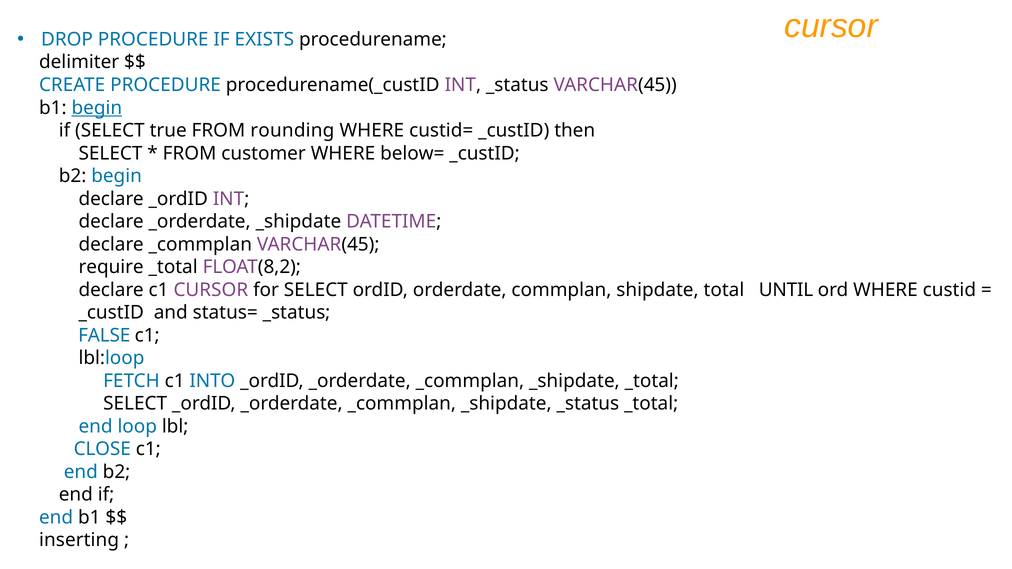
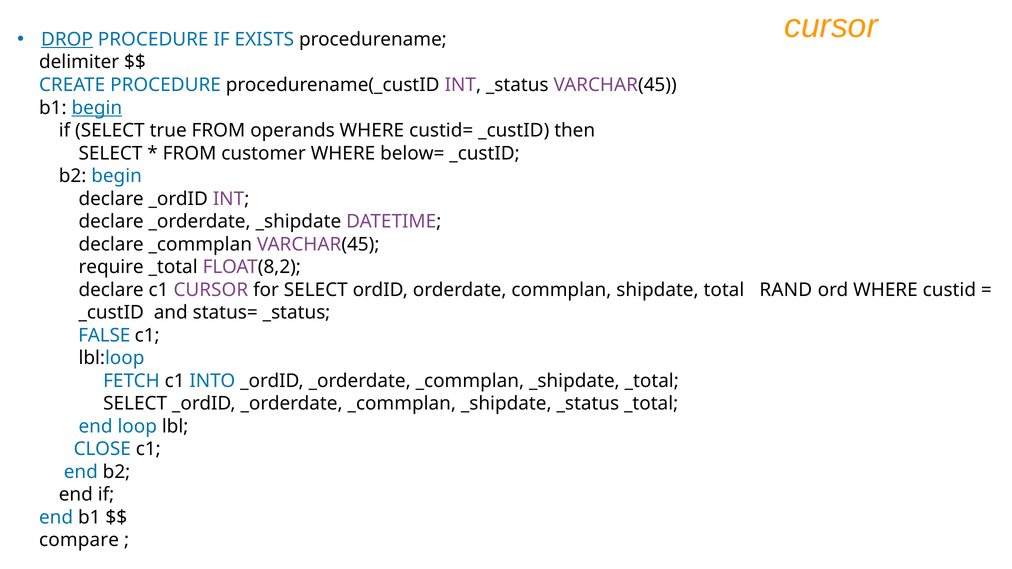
DROP underline: none -> present (67, 39)
rounding: rounding -> operands (292, 131)
UNTIL: UNTIL -> RAND (786, 290)
inserting: inserting -> compare (79, 540)
